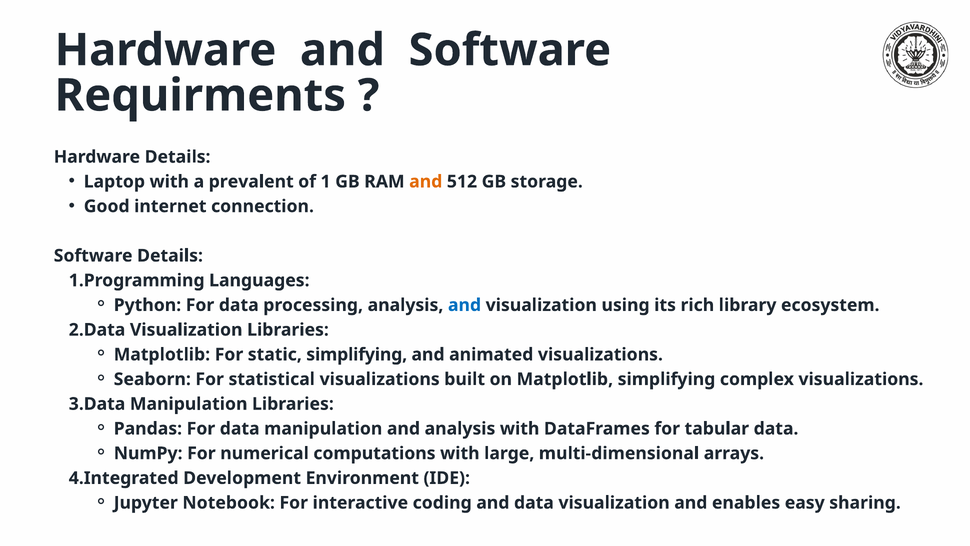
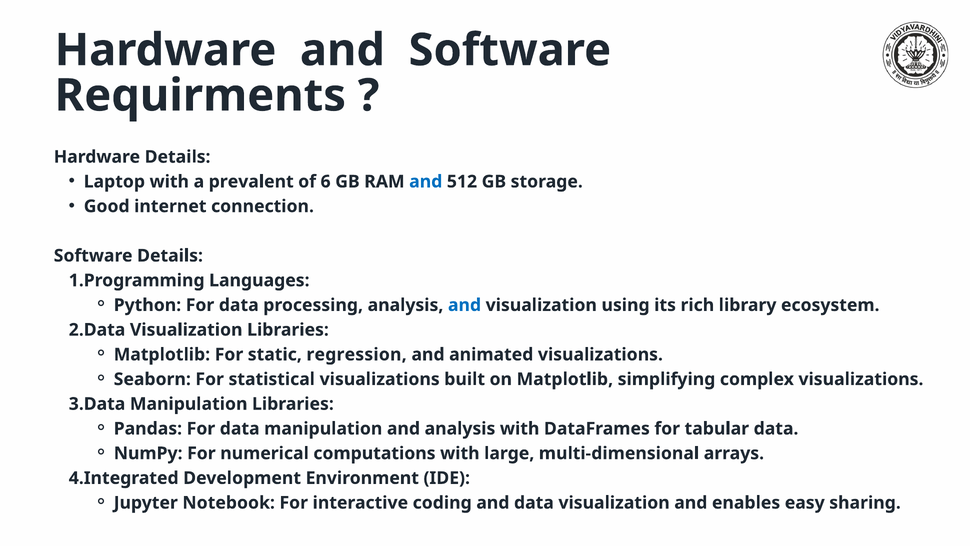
1: 1 -> 6 (326, 181)
and colour: orange -> blue (426, 181)
static simplifying: simplifying -> regression (357, 354)
